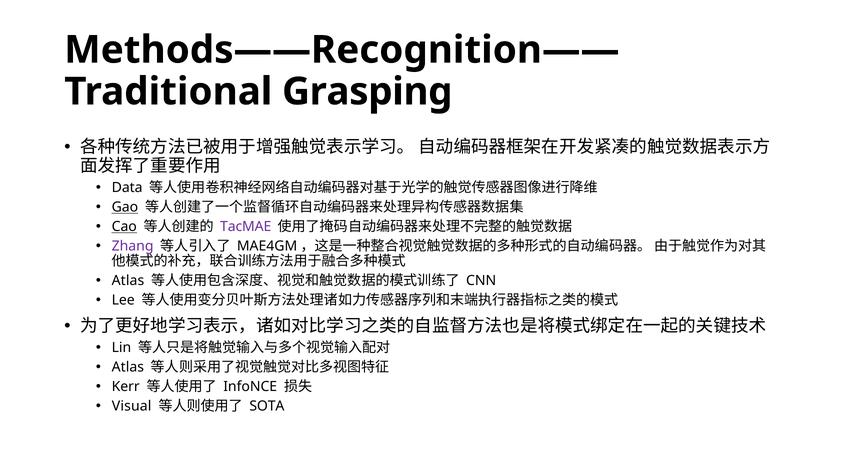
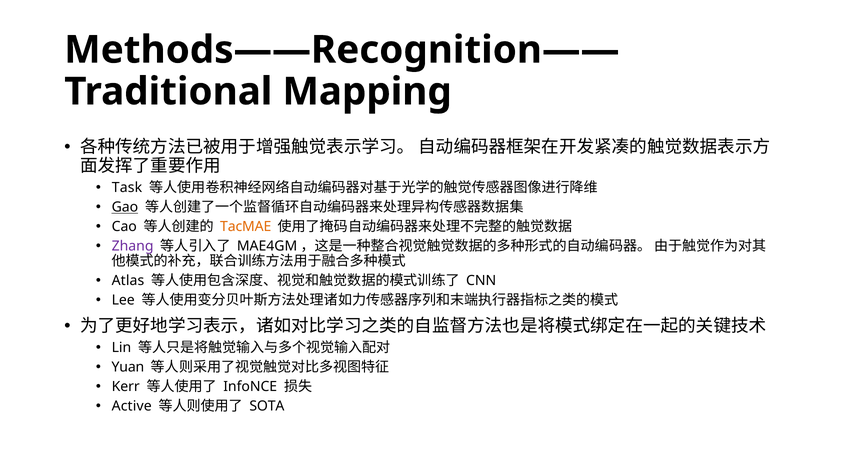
Grasping: Grasping -> Mapping (367, 92)
Data: Data -> Task (127, 188)
Cao underline: present -> none (124, 227)
TacMAE colour: purple -> orange (246, 227)
Atlas: Atlas -> Yuan (128, 367)
Visual: Visual -> Active (132, 406)
